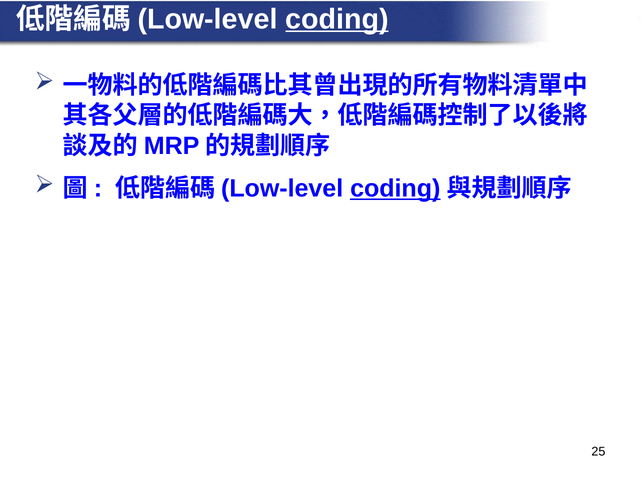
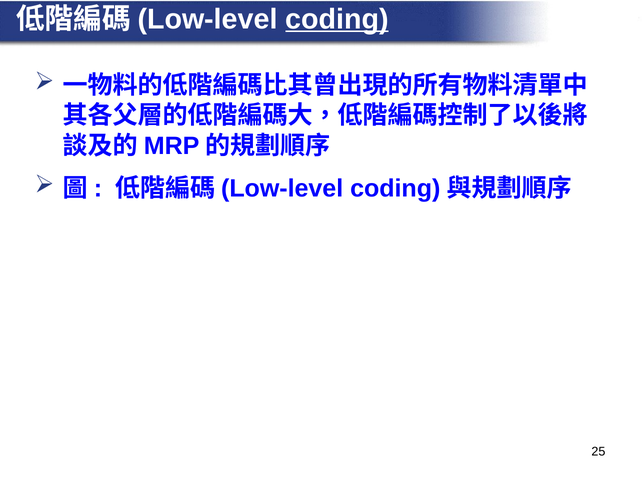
coding underline: present -> none (395, 188)
